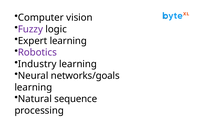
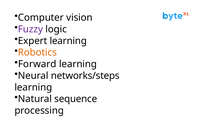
Robotics colour: purple -> orange (37, 52)
Industry: Industry -> Forward (37, 64)
networks/goals: networks/goals -> networks/steps (85, 76)
